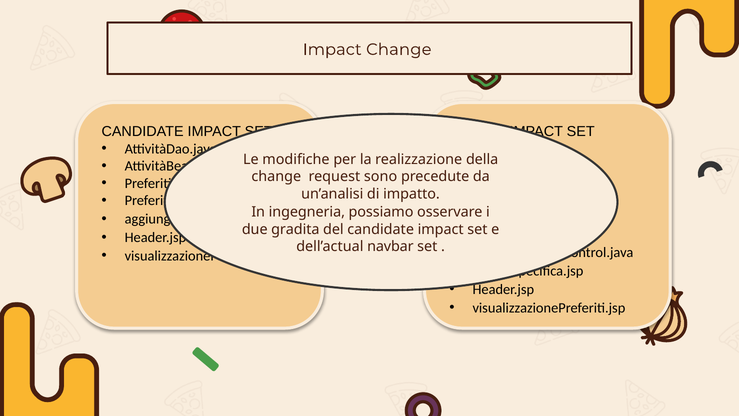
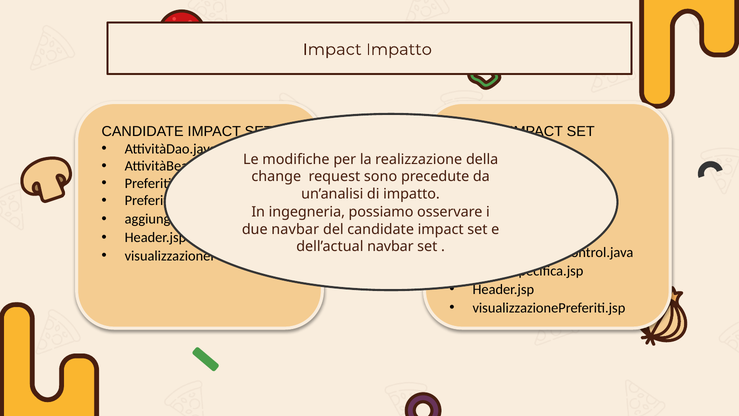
Impact Change: Change -> Impatto (399, 49)
due gradita: gradita -> navbar (295, 229)
